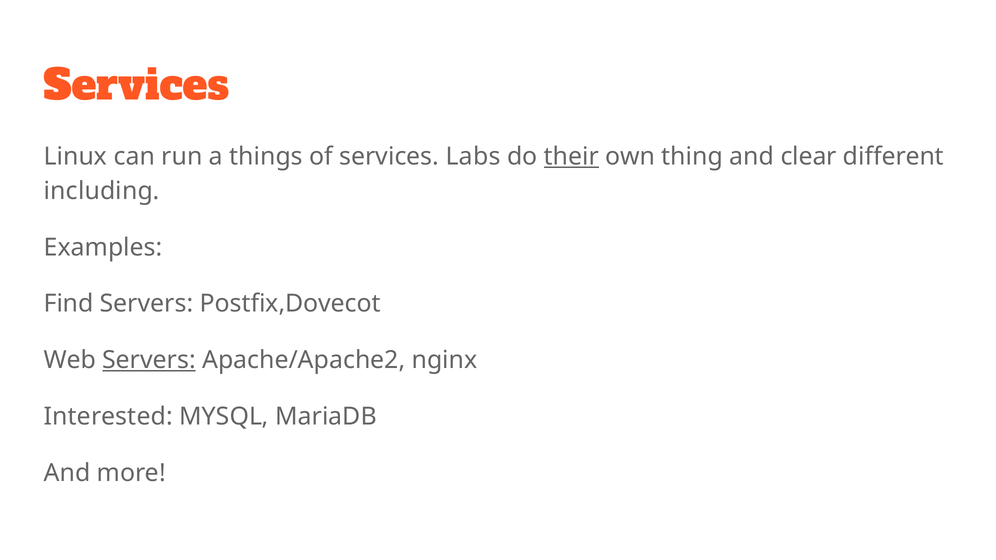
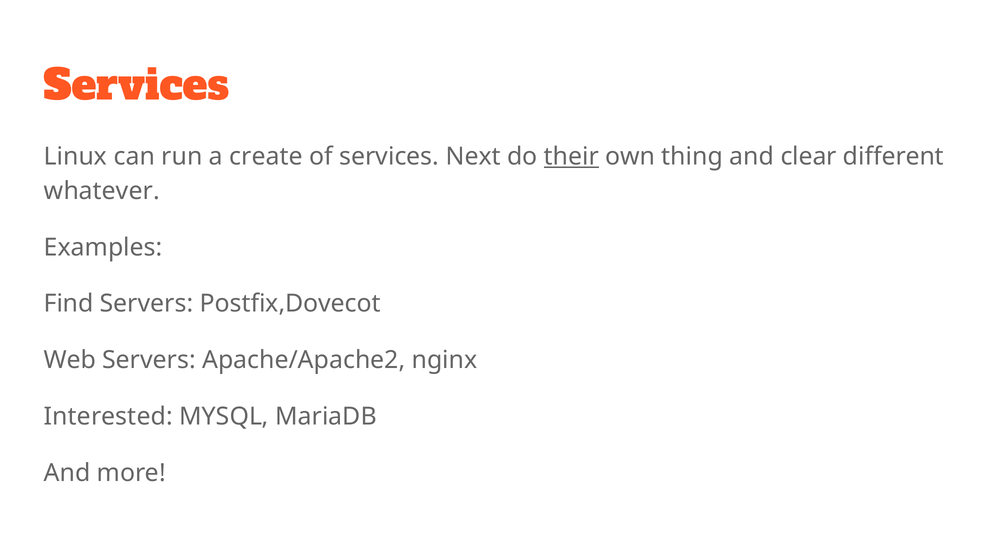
things: things -> create (266, 157)
Labs: Labs -> Next (473, 157)
including: including -> whatever (102, 191)
Servers underline: present -> none (149, 360)
